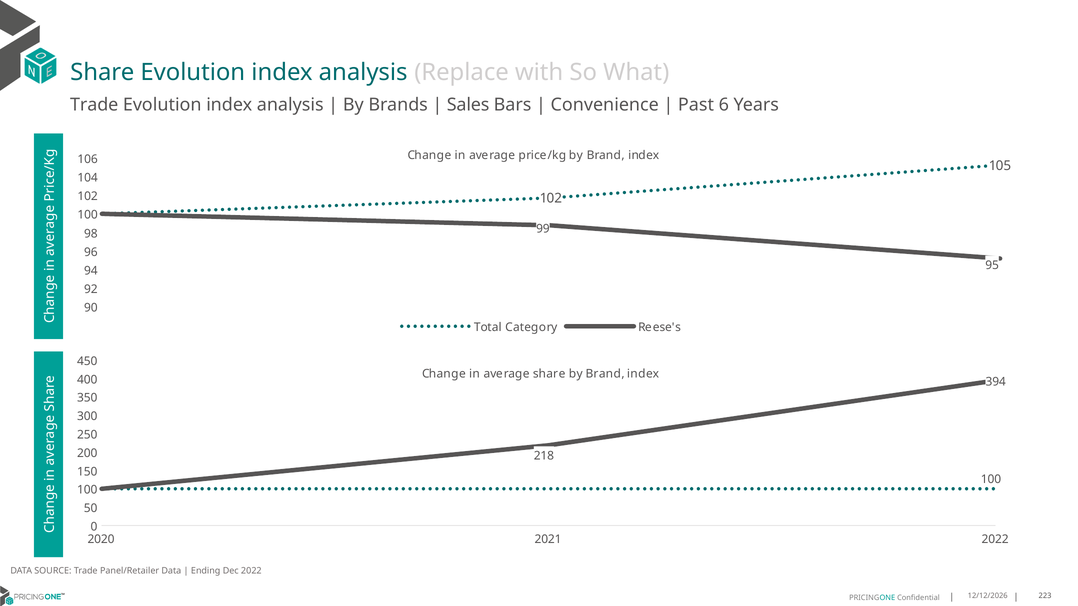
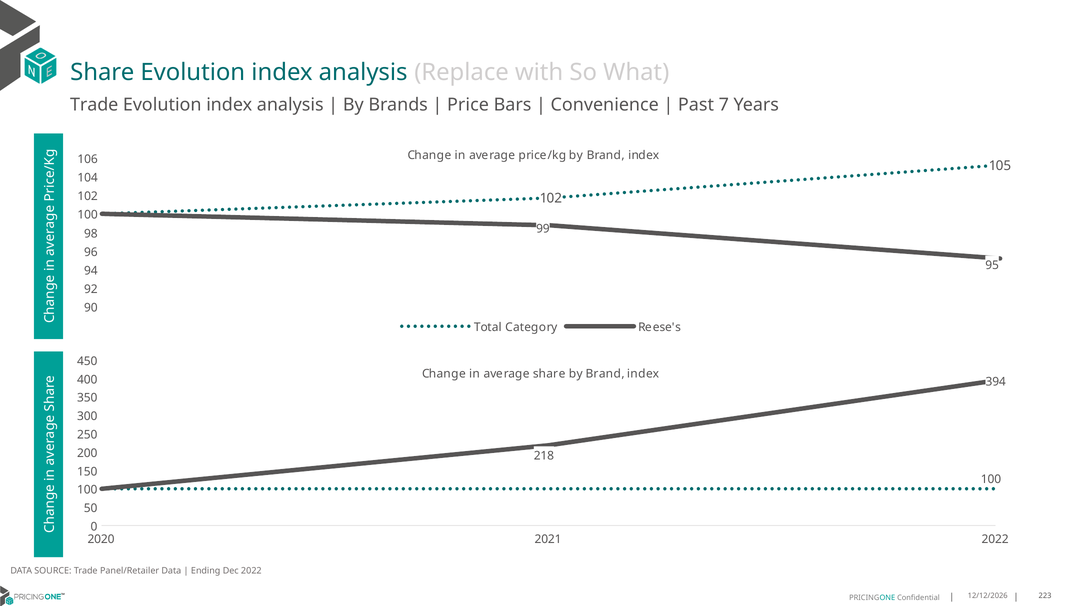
Sales: Sales -> Price (468, 105)
6: 6 -> 7 (724, 105)
